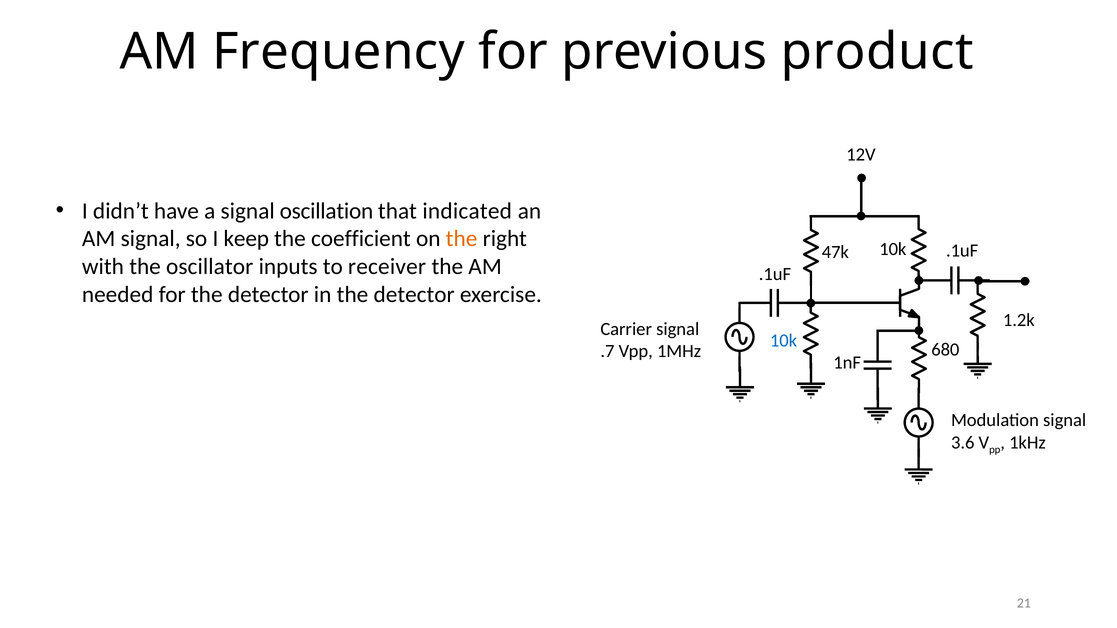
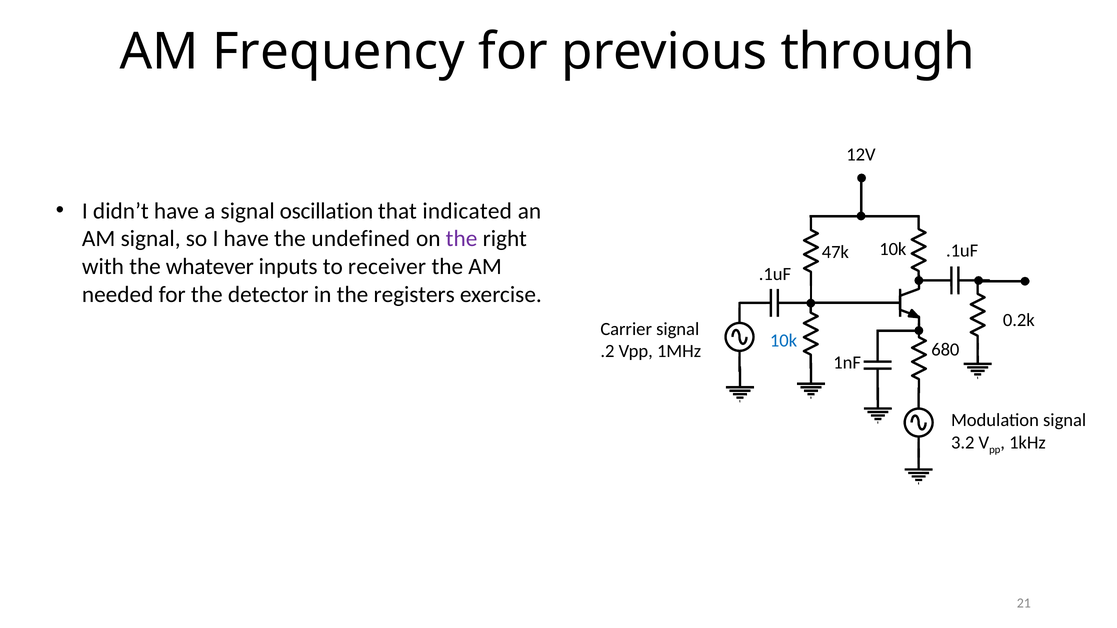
product: product -> through (878, 52)
I keep: keep -> have (246, 239)
coefficient: coefficient -> undefined (361, 239)
the colour: orange -> purple (462, 239)
oscillator: oscillator -> whatever (210, 267)
in the detector: detector -> registers (414, 295)
1.2k: 1.2k -> 0.2k (1019, 320)
.7: .7 -> .2 (607, 351)
3.6: 3.6 -> 3.2 (963, 443)
